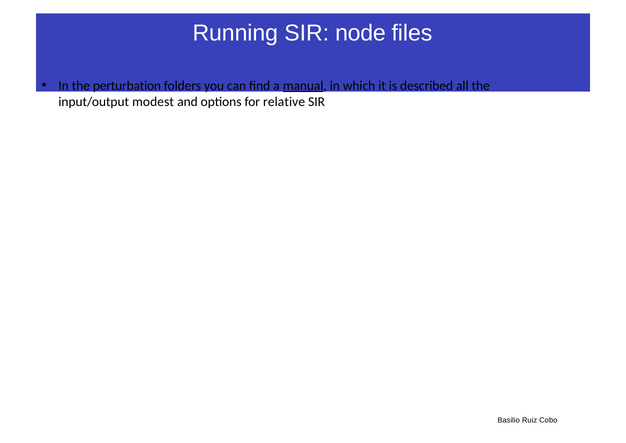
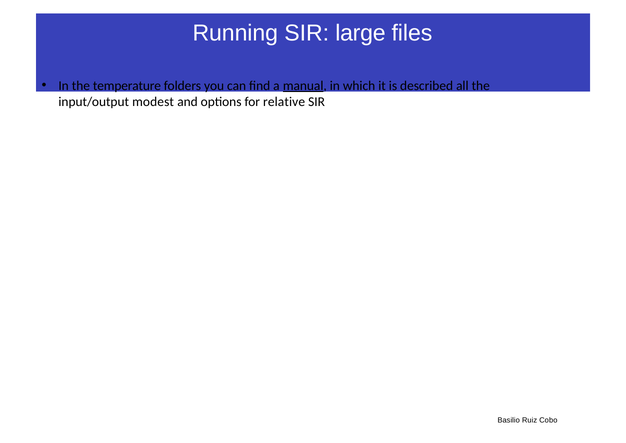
node: node -> large (360, 33)
perturbation: perturbation -> temperature (127, 86)
